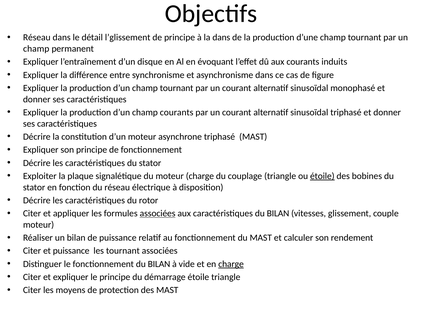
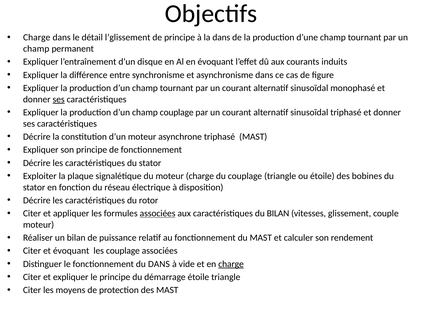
Réseau: Réseau -> Charge (37, 38)
ses underline: none -> present (59, 99)
champ courants: courants -> couplage (177, 113)
étoile underline: present -> none (322, 176)
et puissance: puissance -> évoquant (71, 251)
les tournant: tournant -> couplage (123, 251)
fonctionnement du BILAN: BILAN -> DANS (159, 264)
